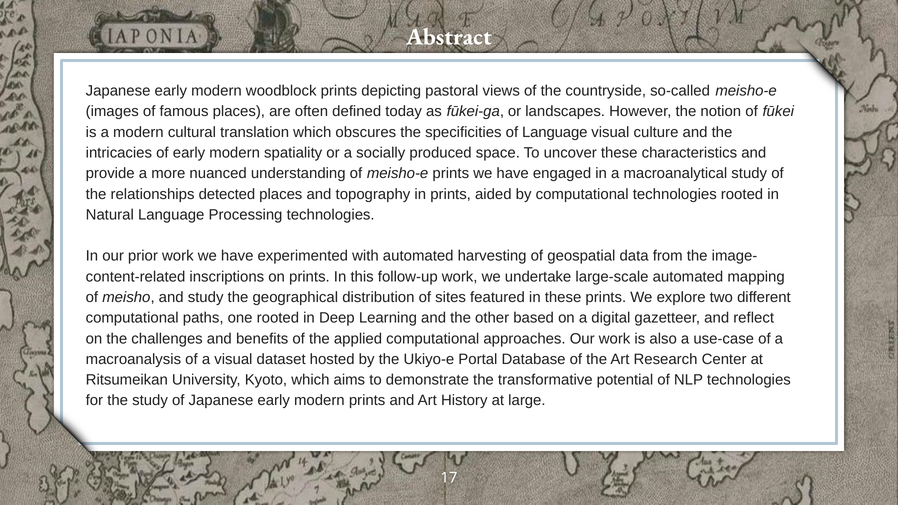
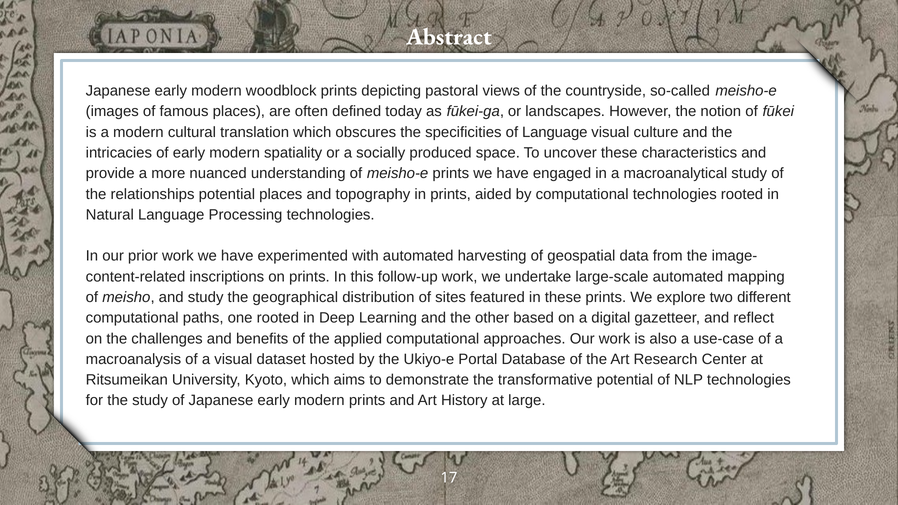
relationships detected: detected -> potential (227, 194)
